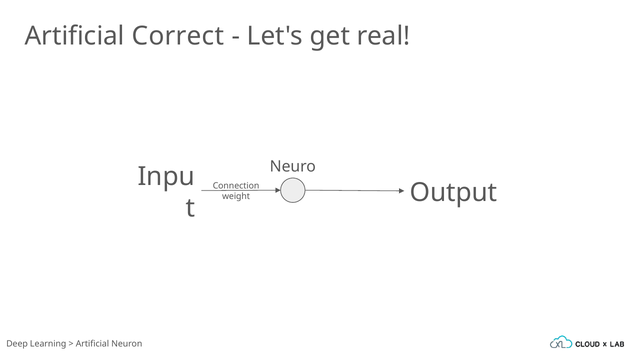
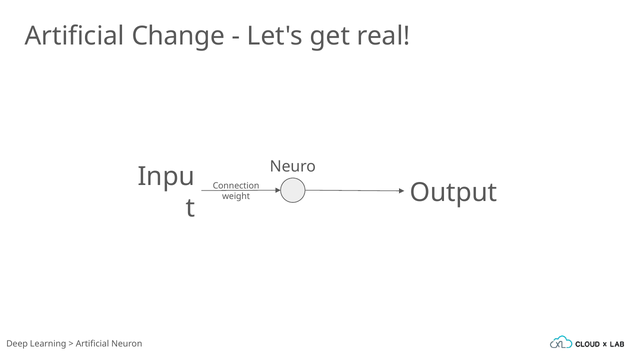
Correct: Correct -> Change (178, 36)
